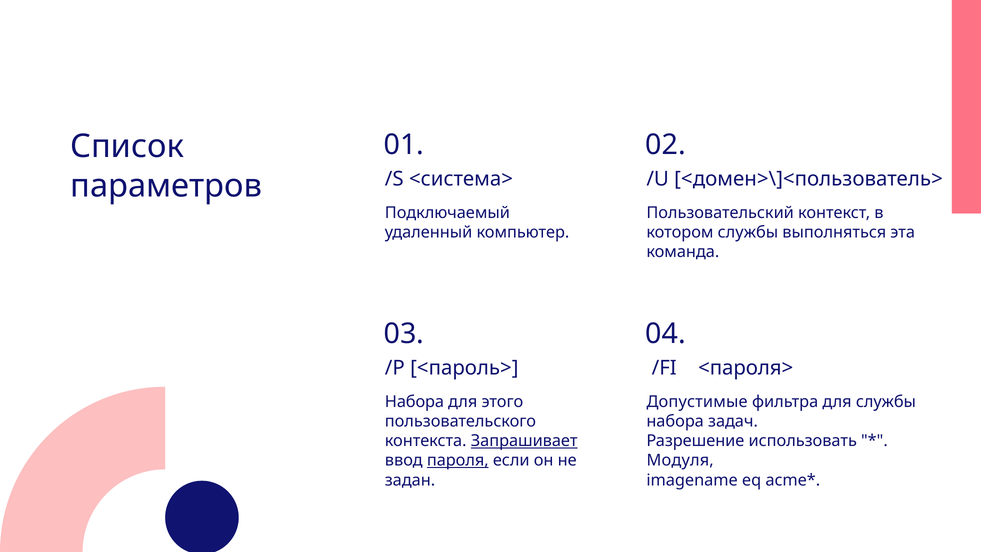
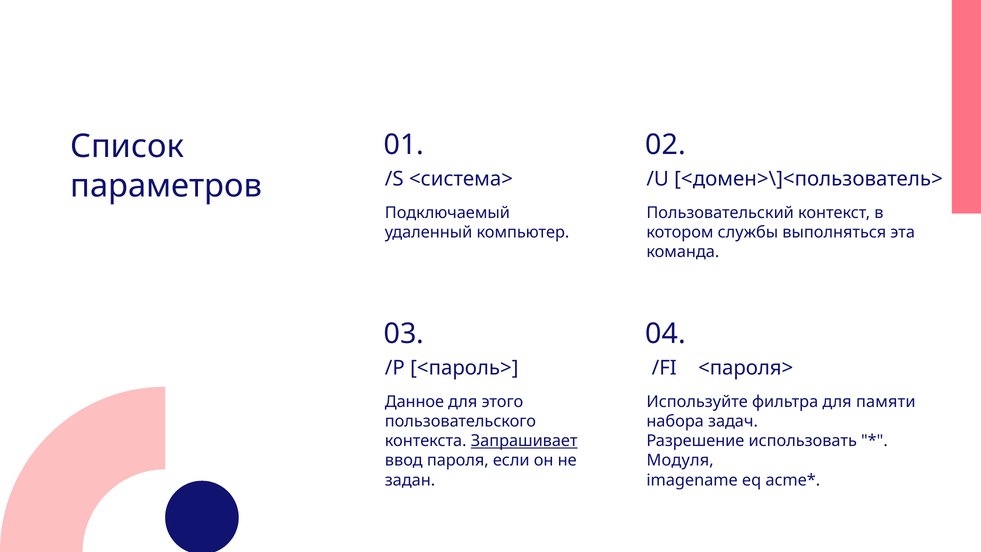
Набора: Набора -> Данное (414, 402)
Допустимые: Допустимые -> Используйте (697, 402)
для службы: службы -> памяти (886, 402)
пароля underline: present -> none (458, 460)
